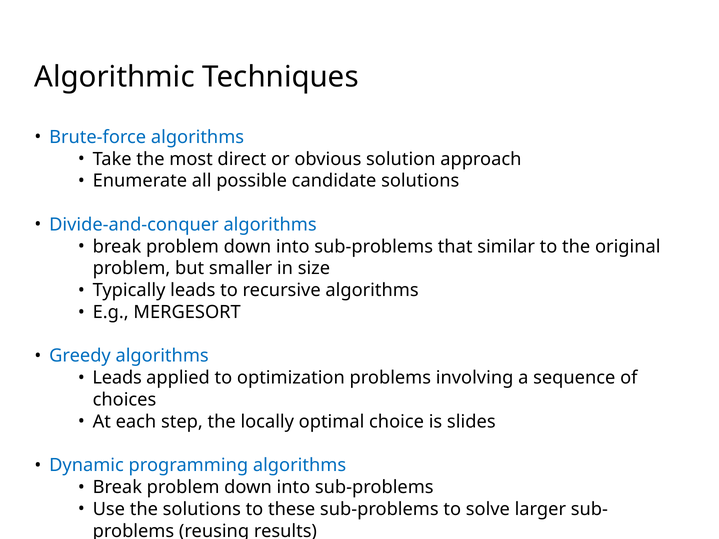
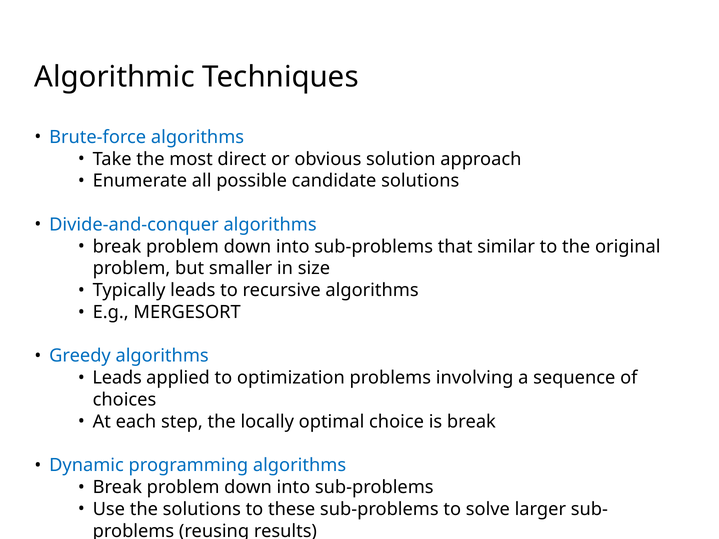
is slides: slides -> break (471, 422)
